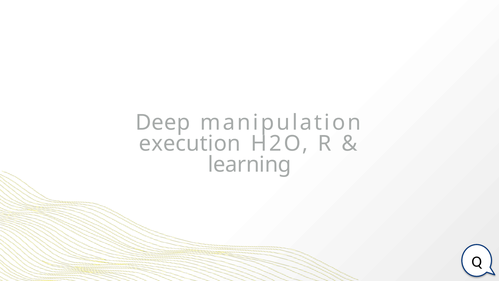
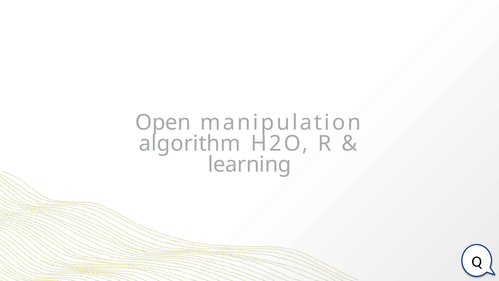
Deep: Deep -> Open (163, 123)
execution: execution -> algorithm (190, 144)
